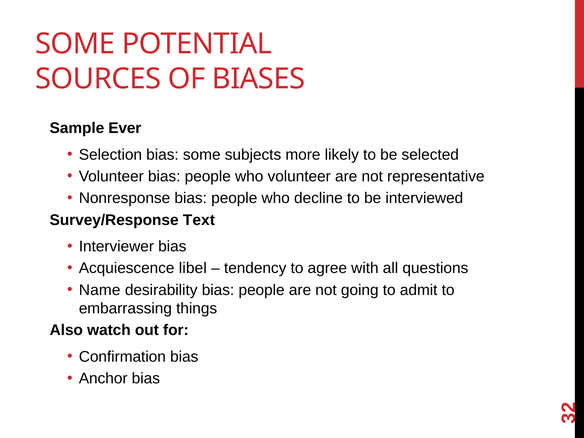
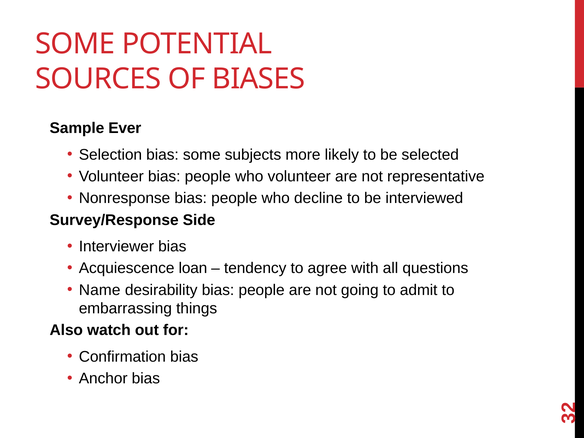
Text: Text -> Side (199, 220)
libel: libel -> loan (193, 268)
